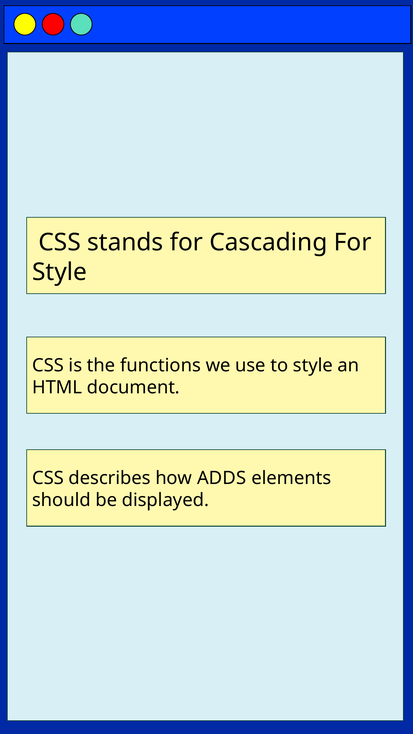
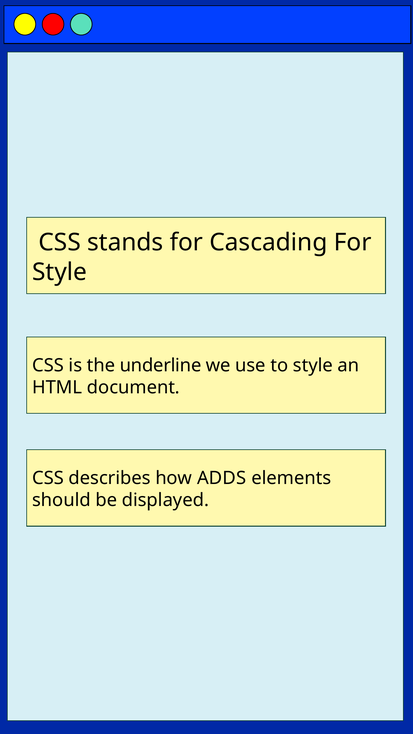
functions: functions -> underline (161, 365)
